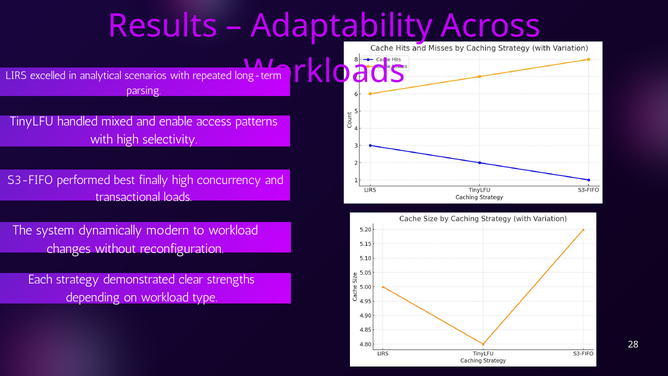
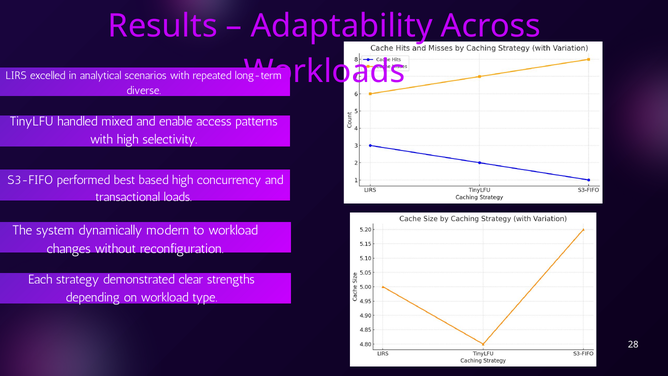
parsing: parsing -> diverse (144, 91)
finally: finally -> based (154, 180)
